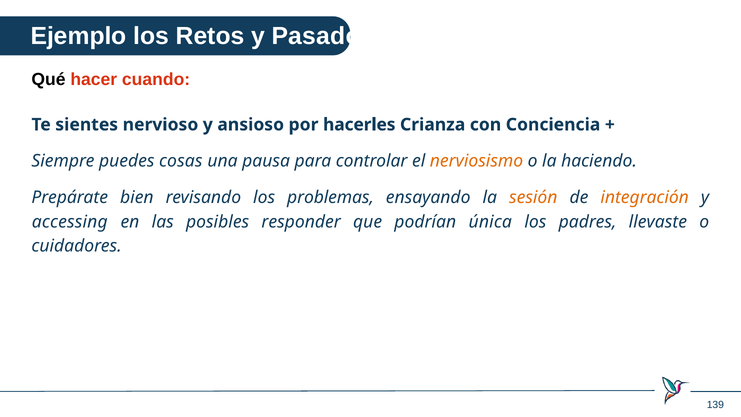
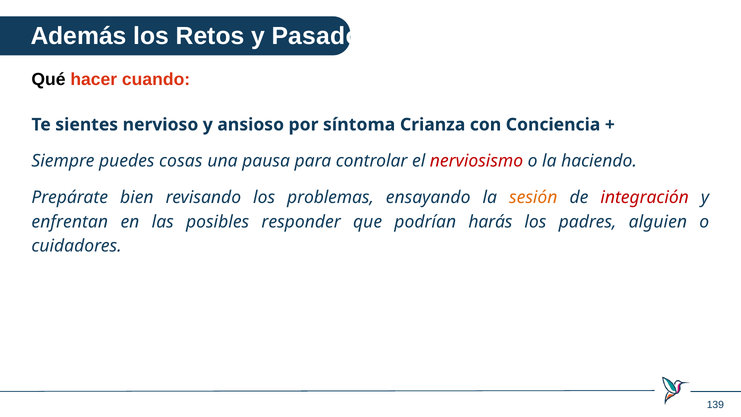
Ejemplo: Ejemplo -> Además (79, 36)
hacerles: hacerles -> síntoma (359, 125)
nerviosismo colour: orange -> red (476, 161)
integración colour: orange -> red (645, 198)
accessing: accessing -> enfrentan (70, 222)
única: única -> harás (490, 222)
llevaste: llevaste -> alguien (658, 222)
